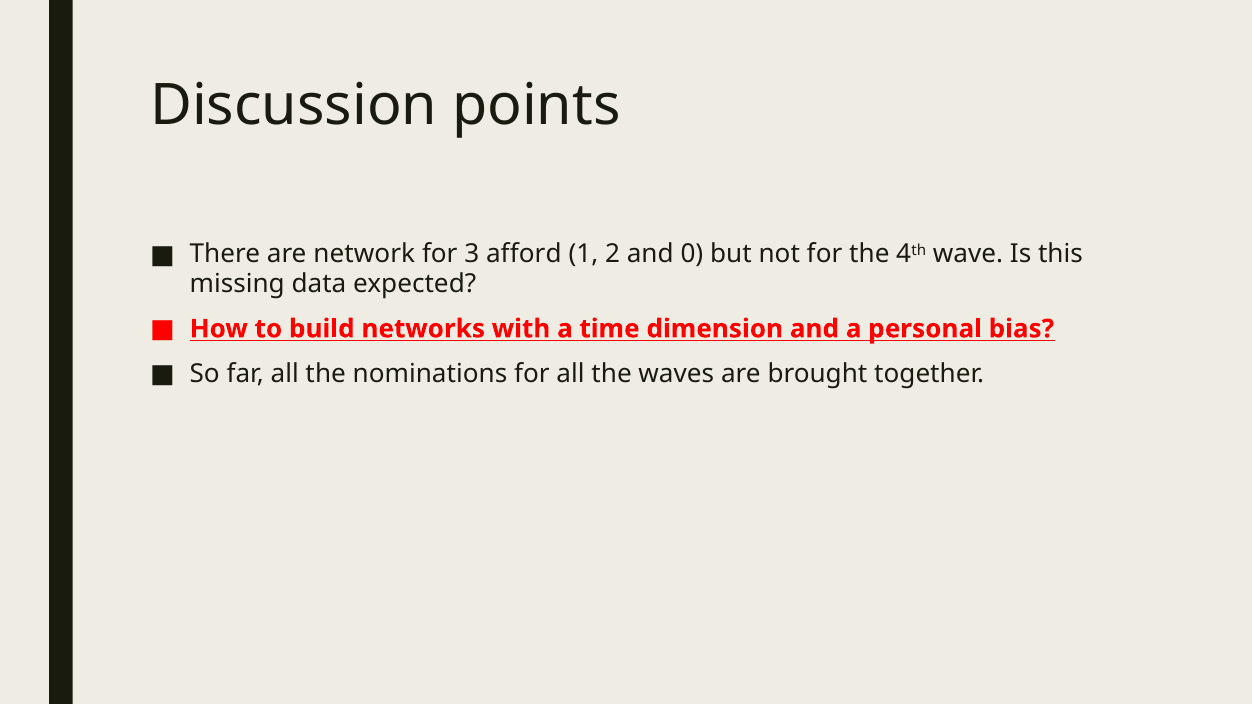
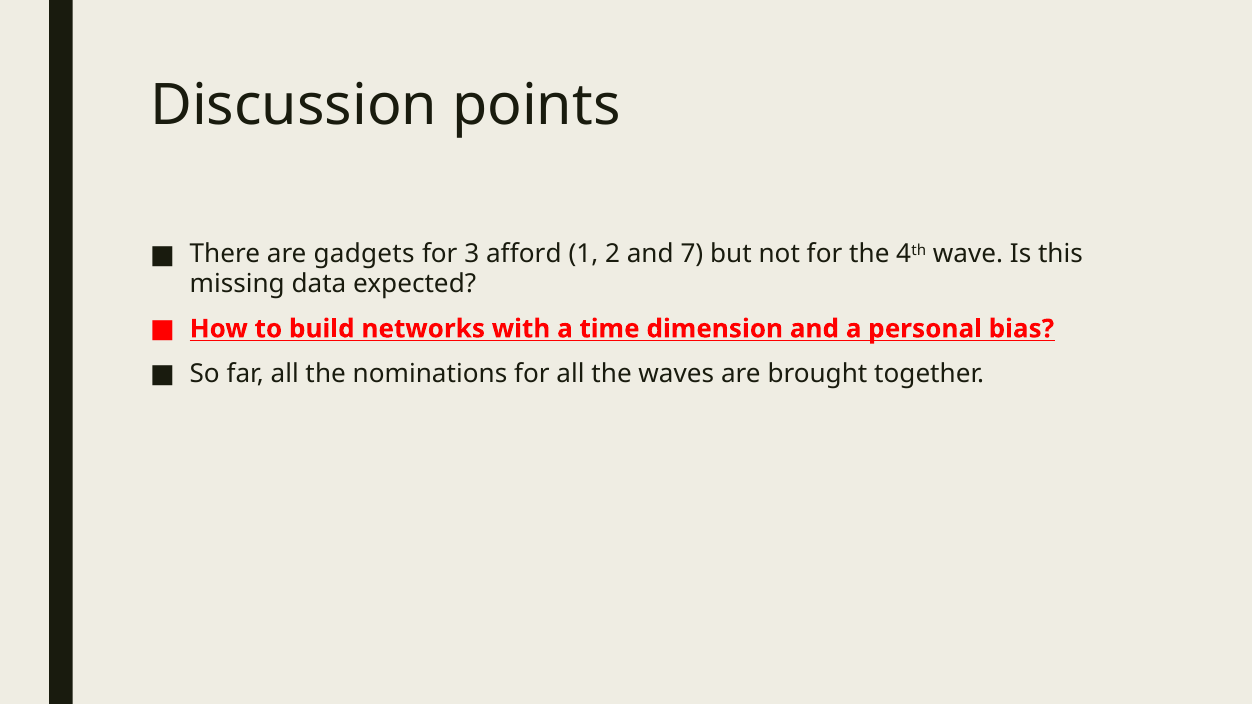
network: network -> gadgets (364, 254)
0: 0 -> 7 (692, 254)
